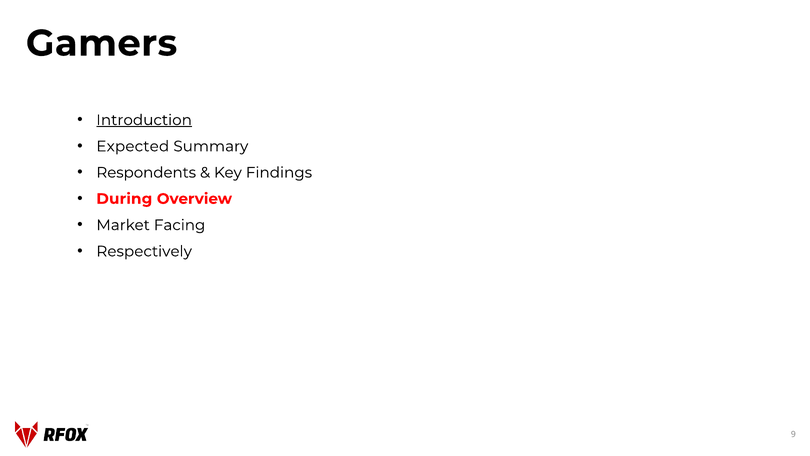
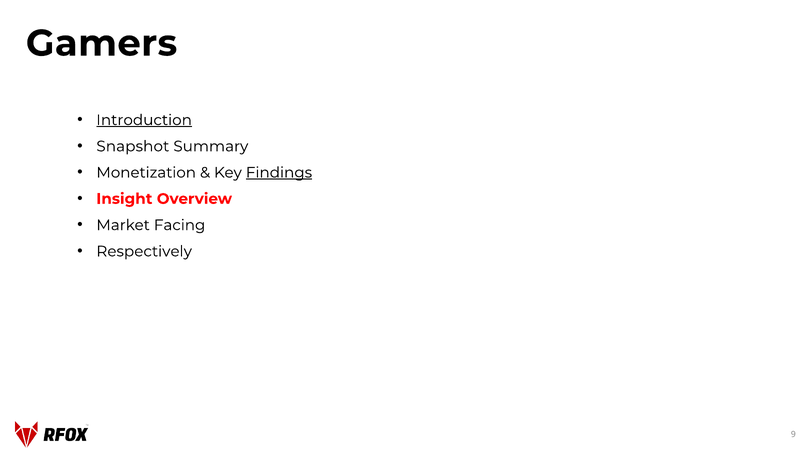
Expected: Expected -> Snapshot (133, 146)
Respondents: Respondents -> Monetization (146, 172)
Findings underline: none -> present (279, 172)
During: During -> Insight (124, 199)
